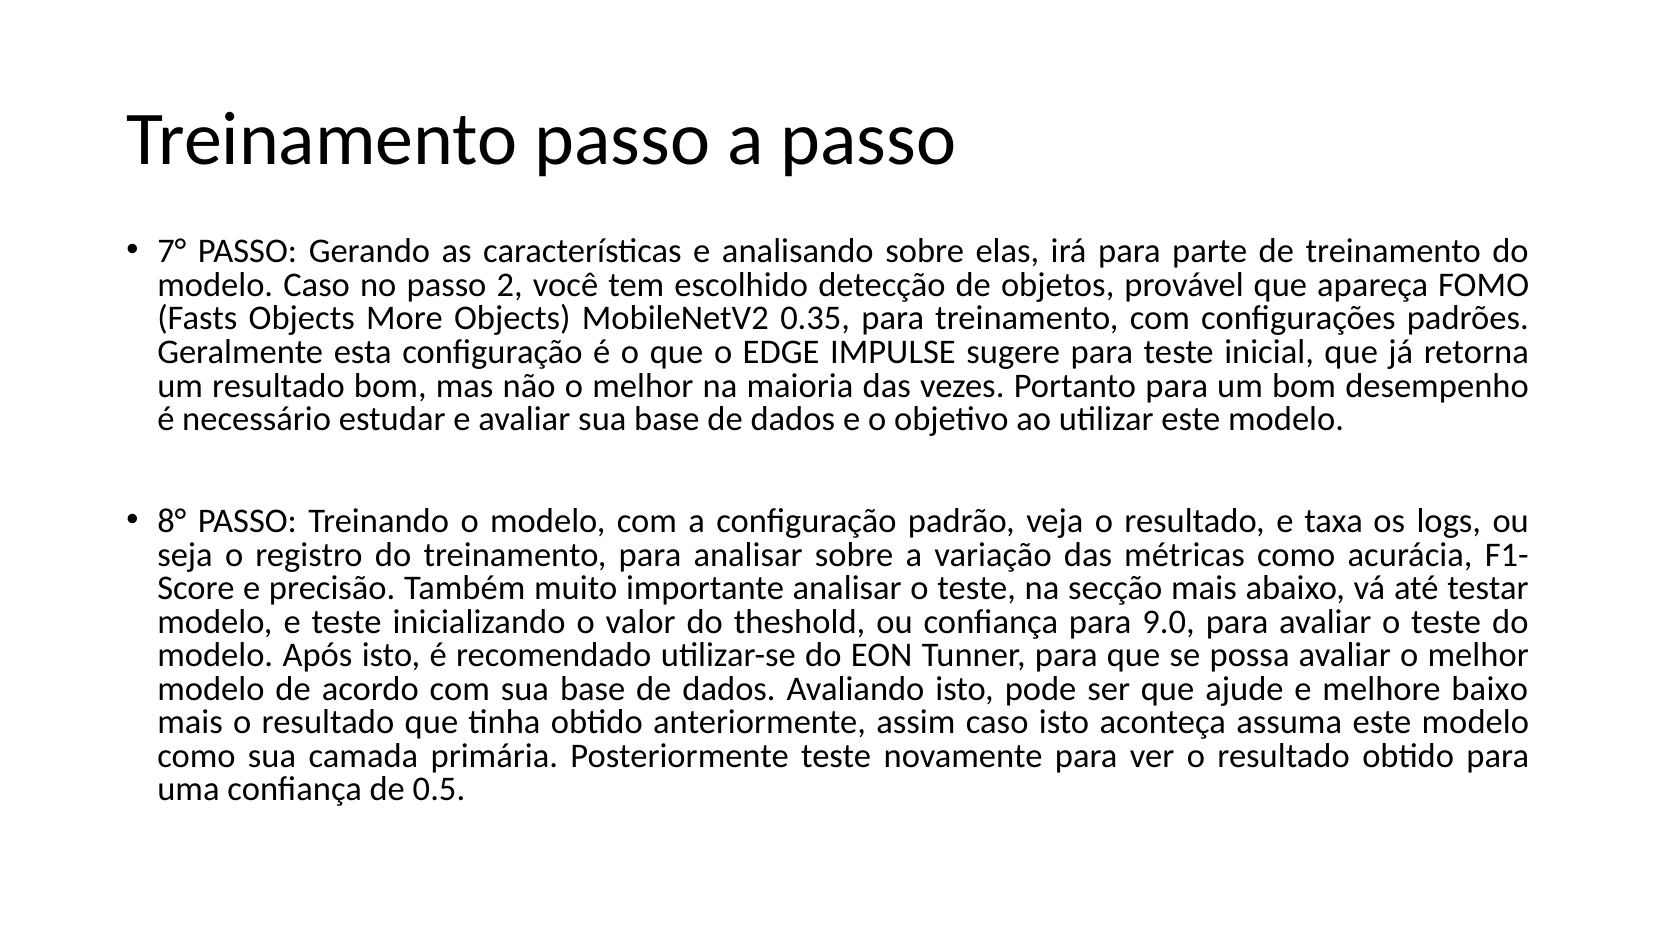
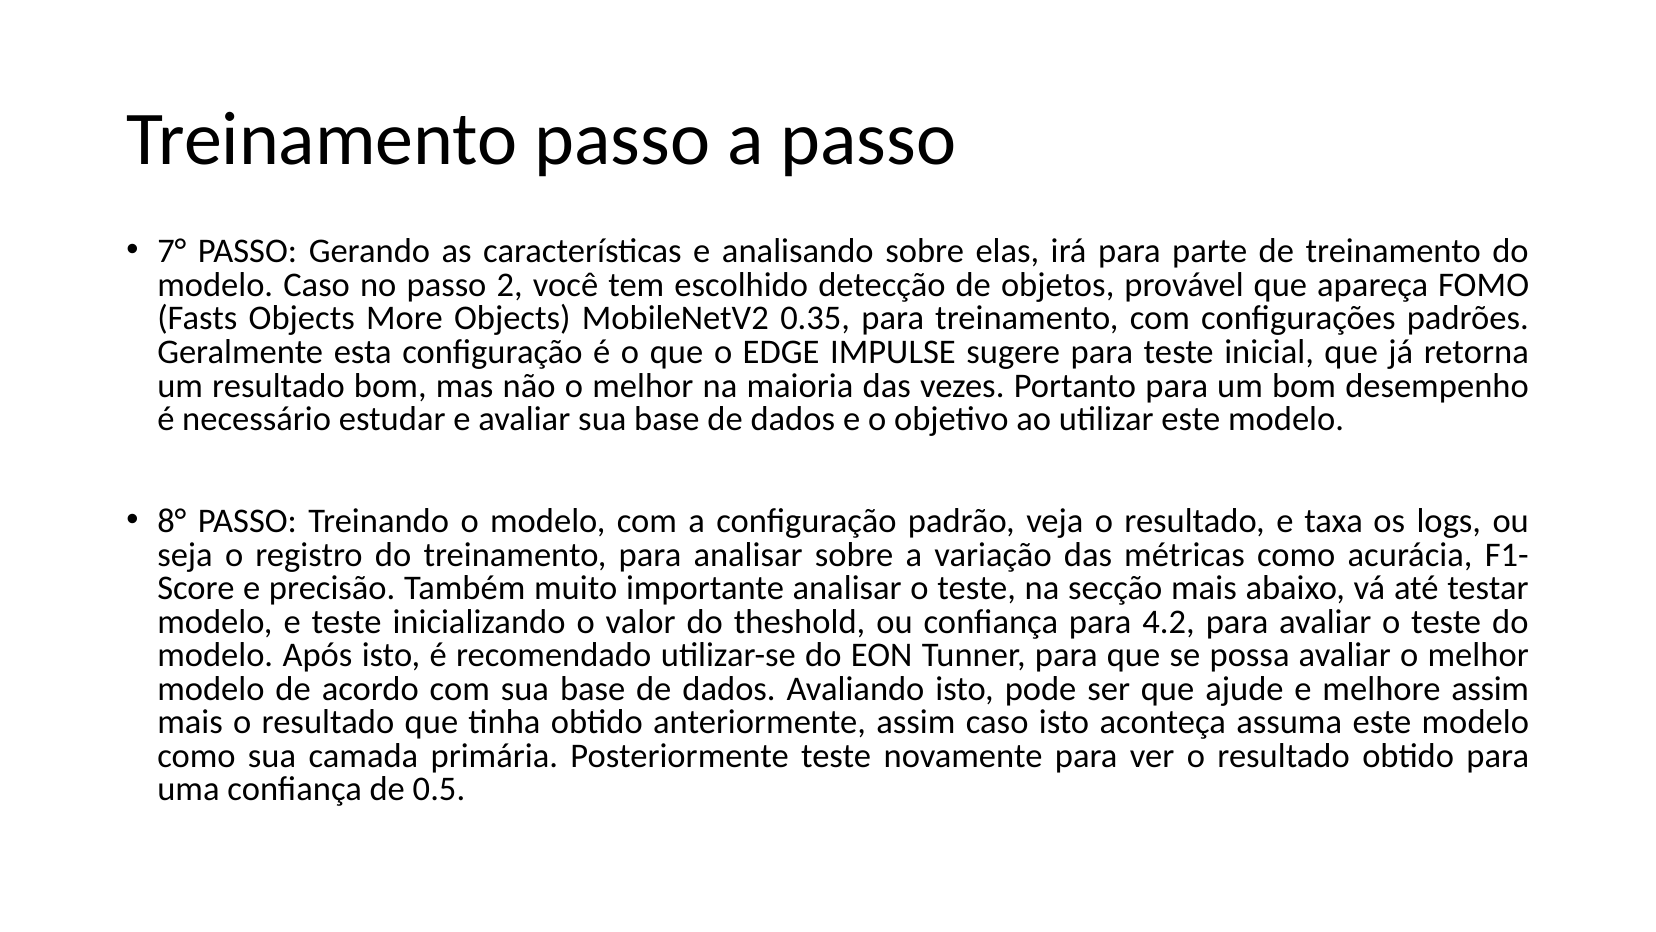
9.0: 9.0 -> 4.2 (1169, 621)
melhore baixo: baixo -> assim (1490, 689)
